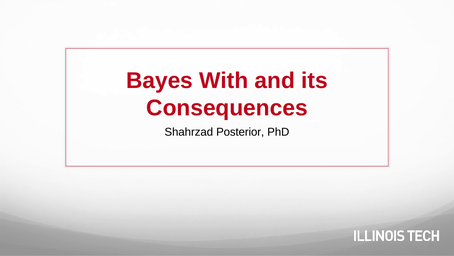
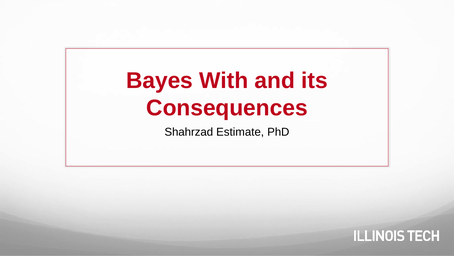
Posterior: Posterior -> Estimate (240, 132)
